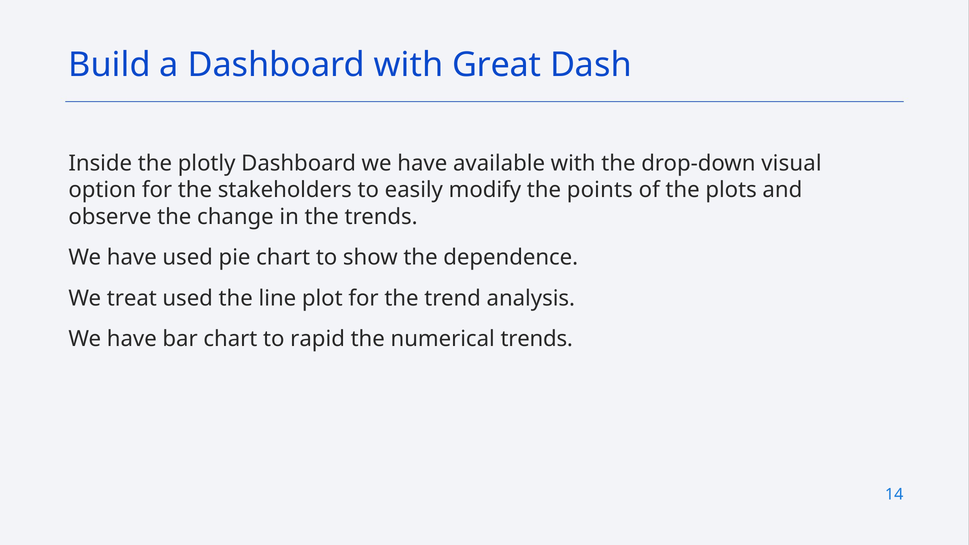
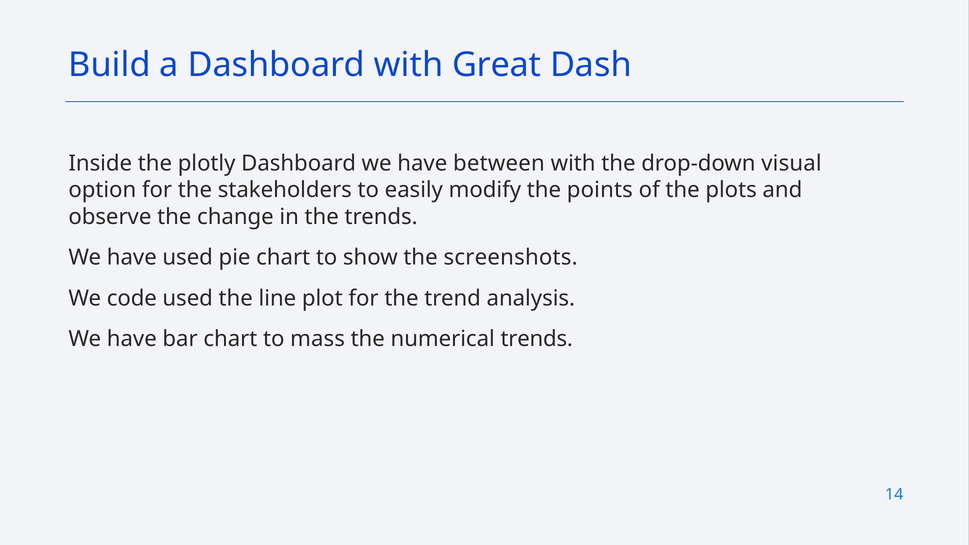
available: available -> between (499, 164)
dependence: dependence -> screenshots (511, 258)
treat: treat -> code (132, 298)
rapid: rapid -> mass (318, 339)
